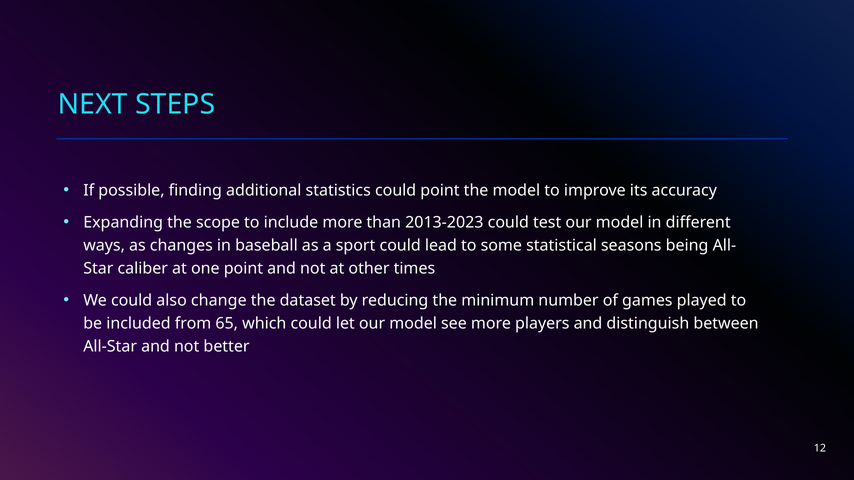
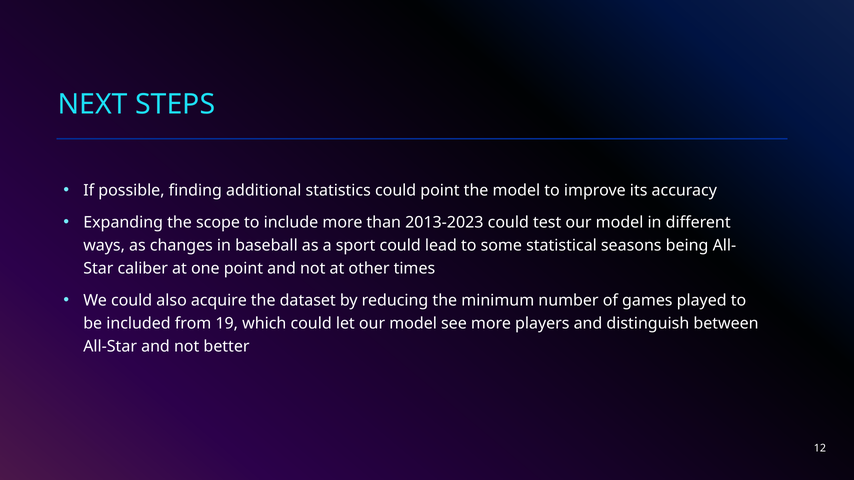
change: change -> acquire (219, 300)
65: 65 -> 19 (227, 324)
